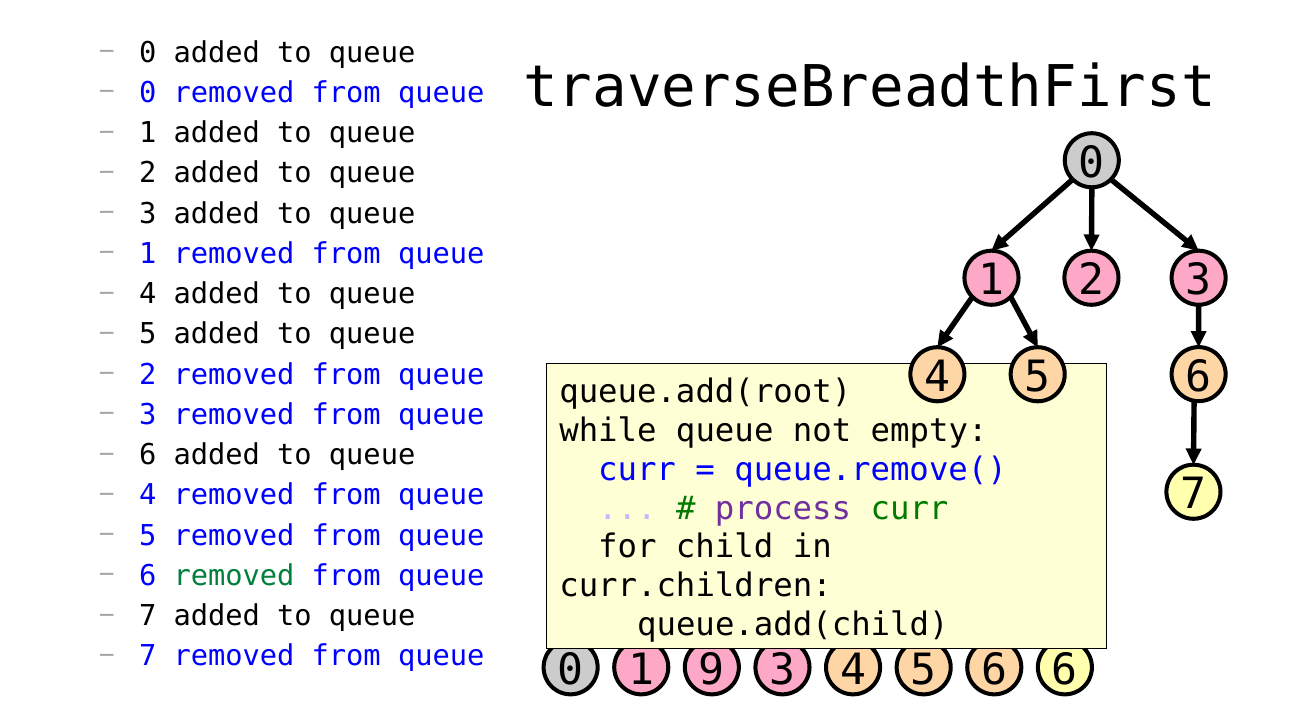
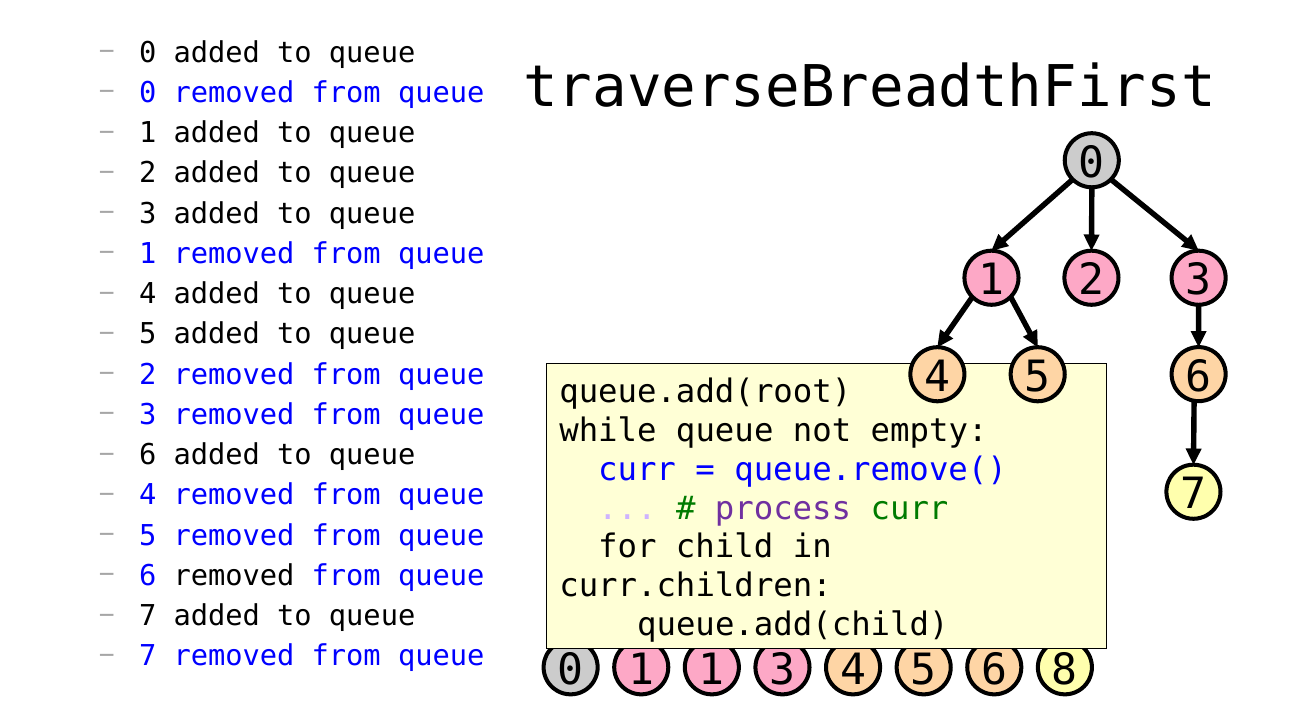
removed colour: green -> black (234, 576)
1 9: 9 -> 1 (712, 670)
6 6: 6 -> 8 (1065, 670)
